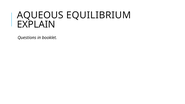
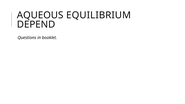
EXPLAIN: EXPLAIN -> DEPEND (36, 24)
